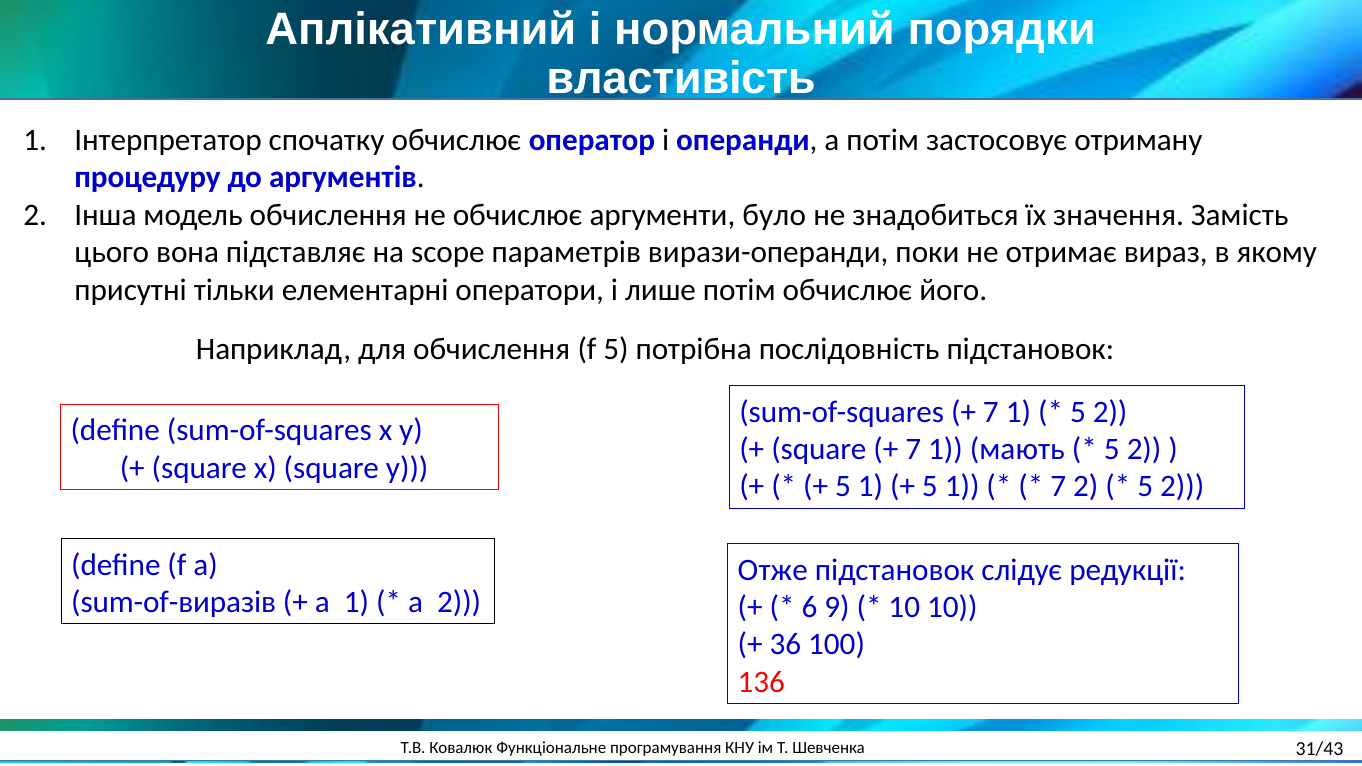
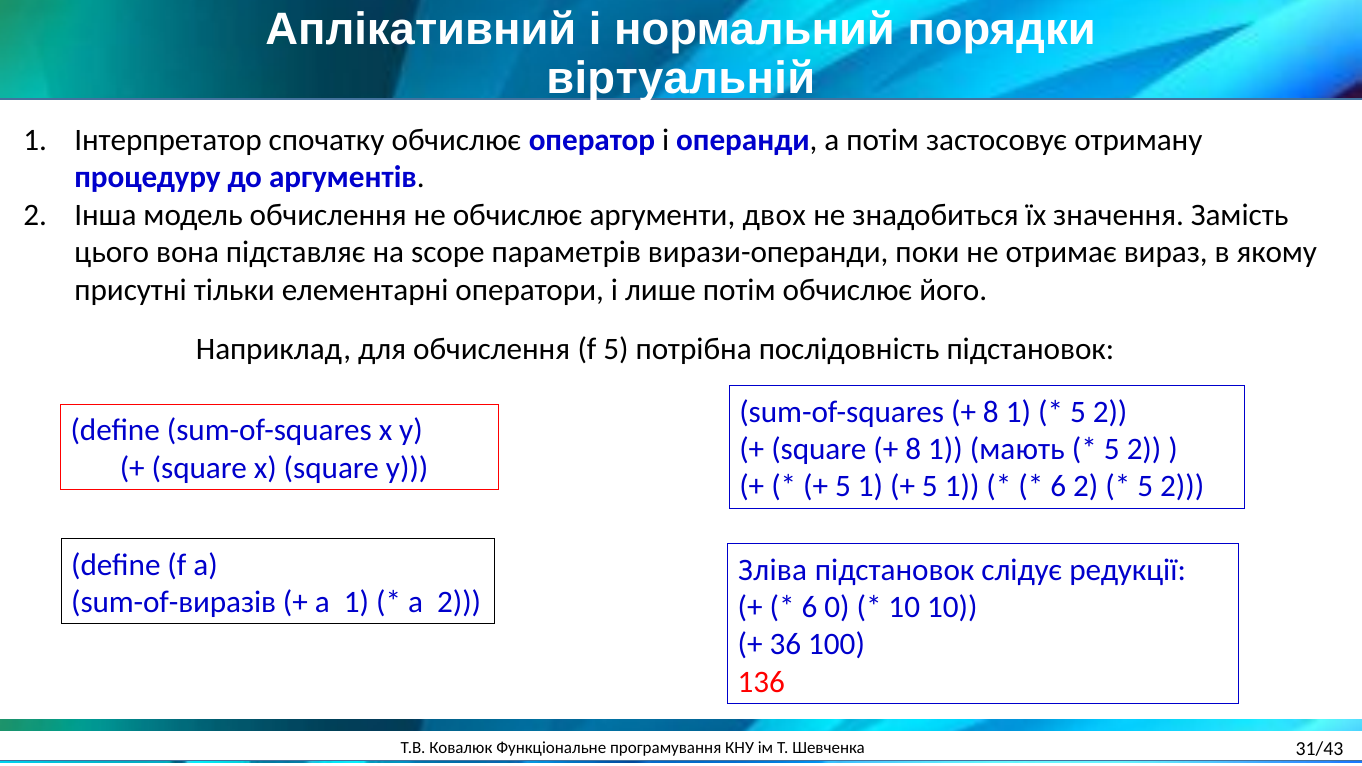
властивість: властивість -> віртуальній (681, 78)
було: було -> двох (774, 215)
7: 7 -> 8 (991, 412)
7: 7 -> 8 (913, 449)
7: 7 -> 6 (1058, 487)
Отже: Отже -> Зліва (773, 570)
9: 9 -> 0 (837, 607)
